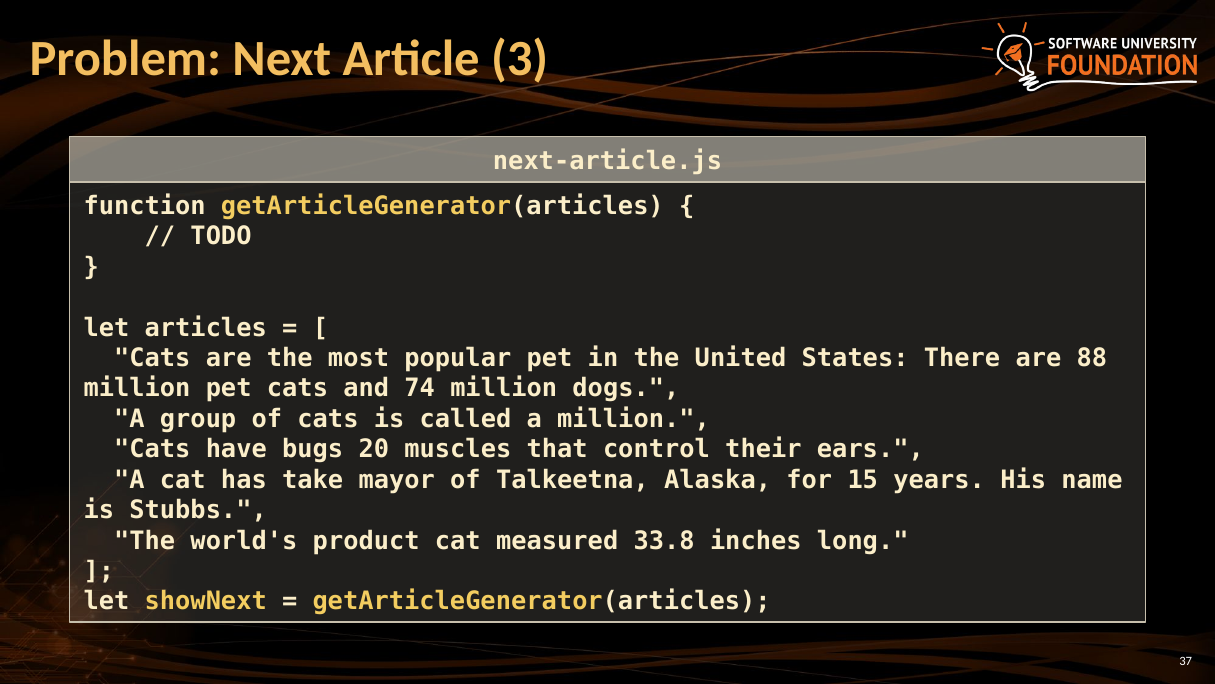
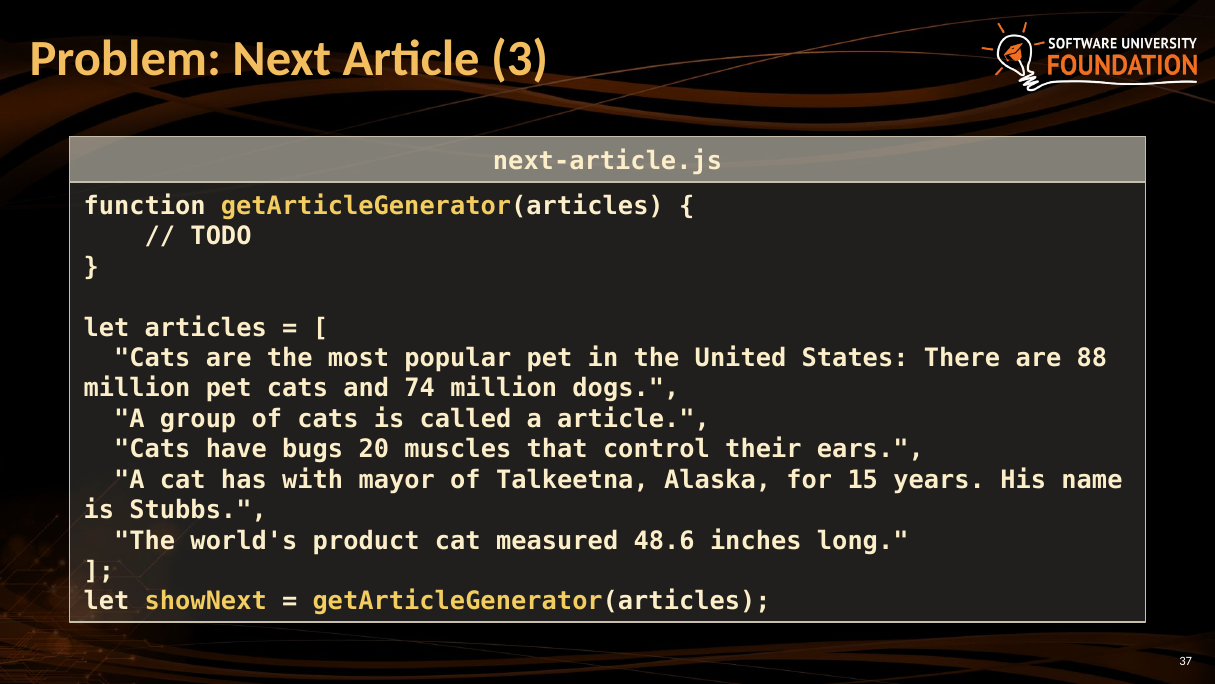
a million: million -> article (634, 419)
take: take -> with (313, 480)
33.8: 33.8 -> 48.6 (664, 540)
